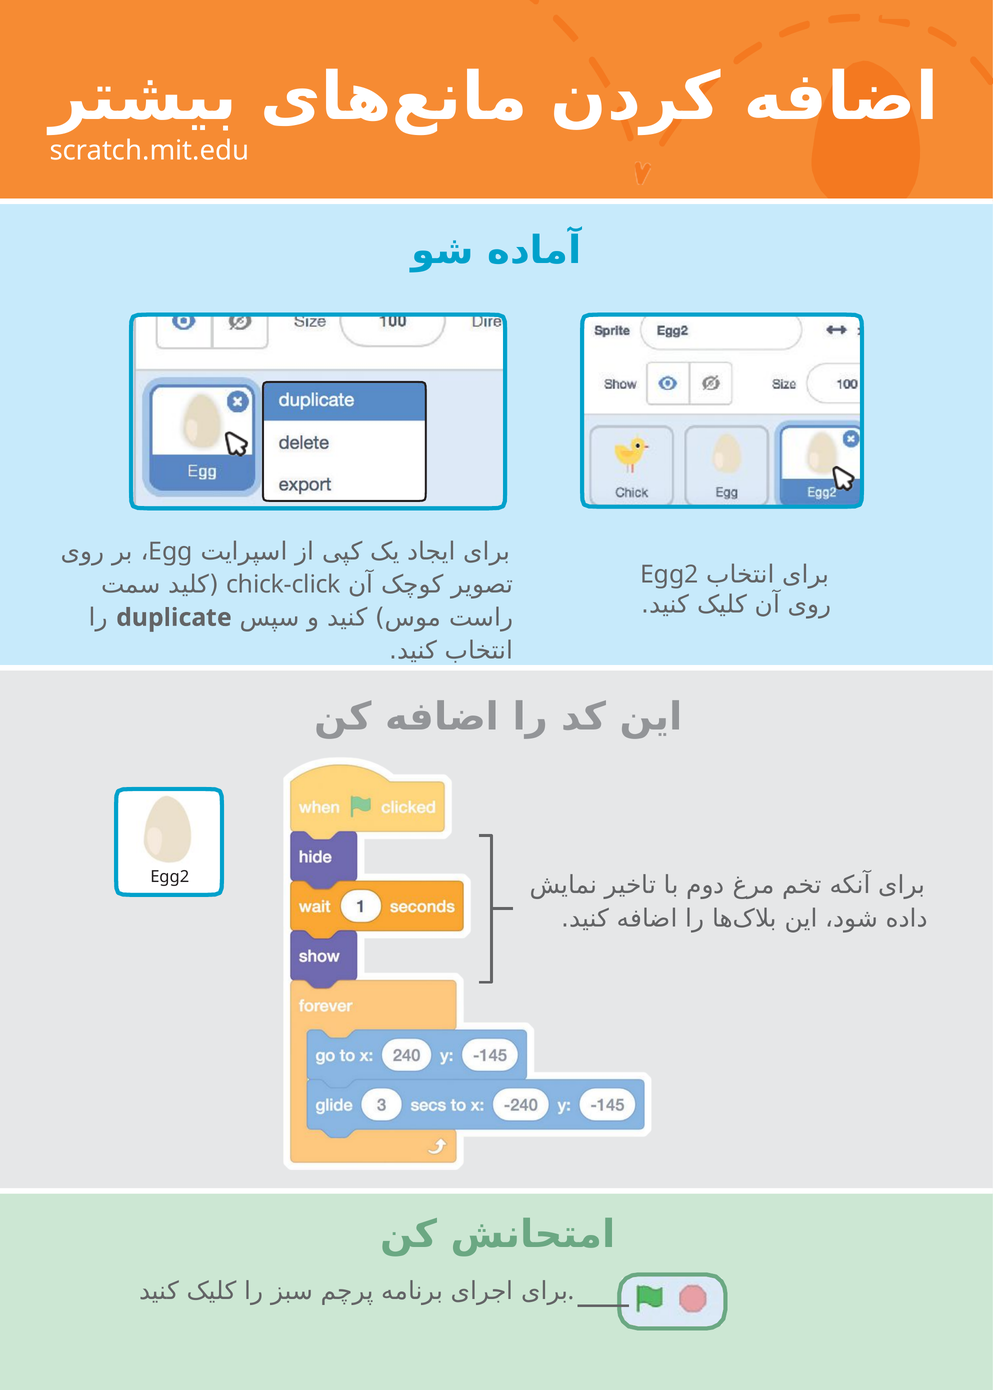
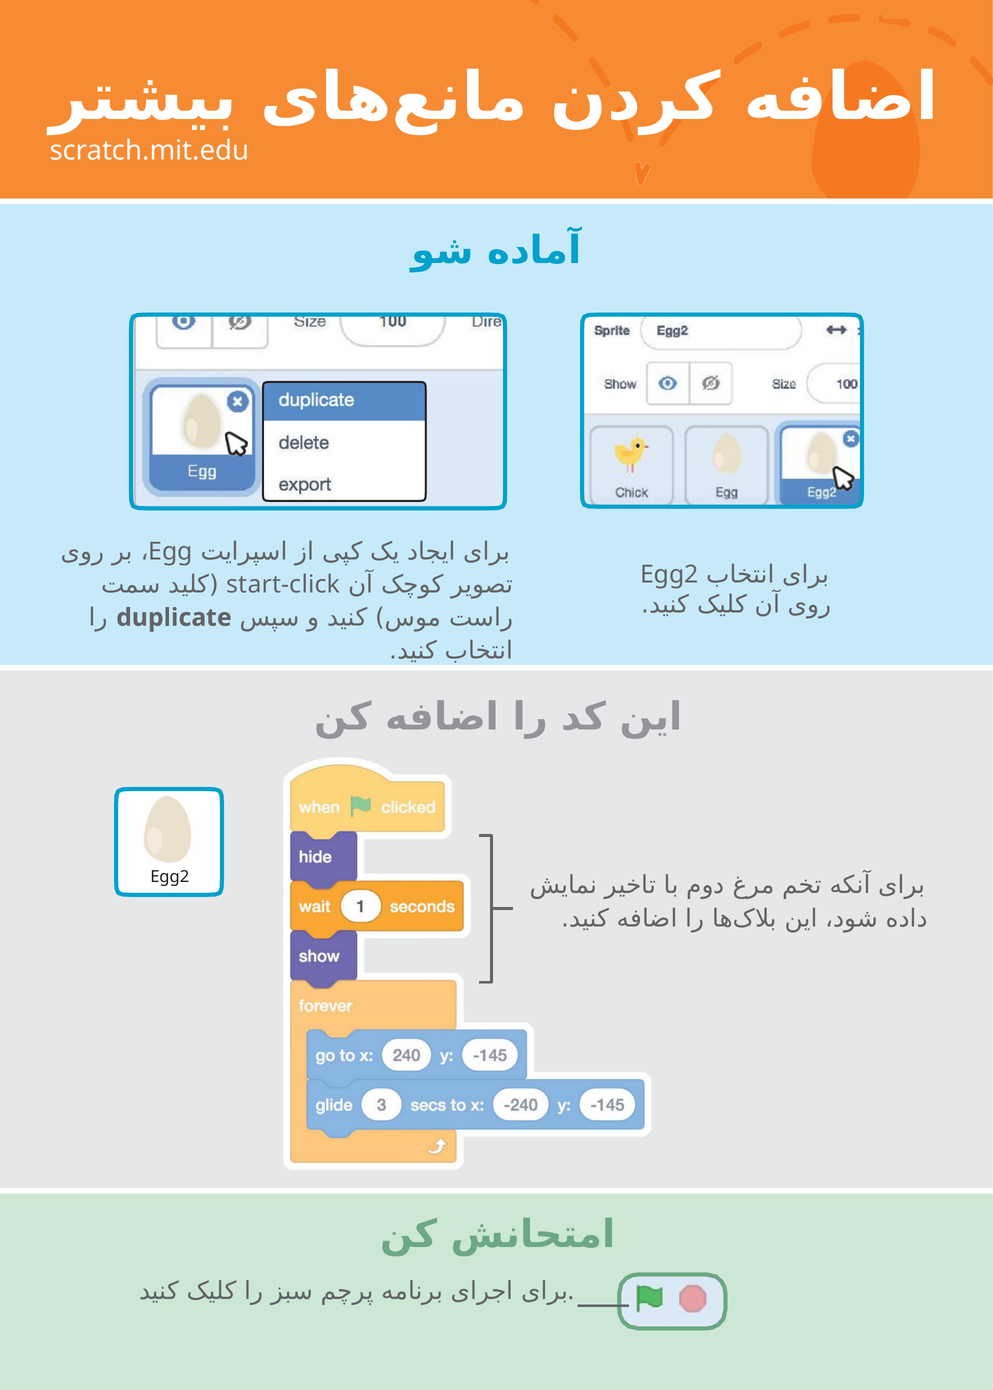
chick-click: chick-click -> start-click (283, 585)
